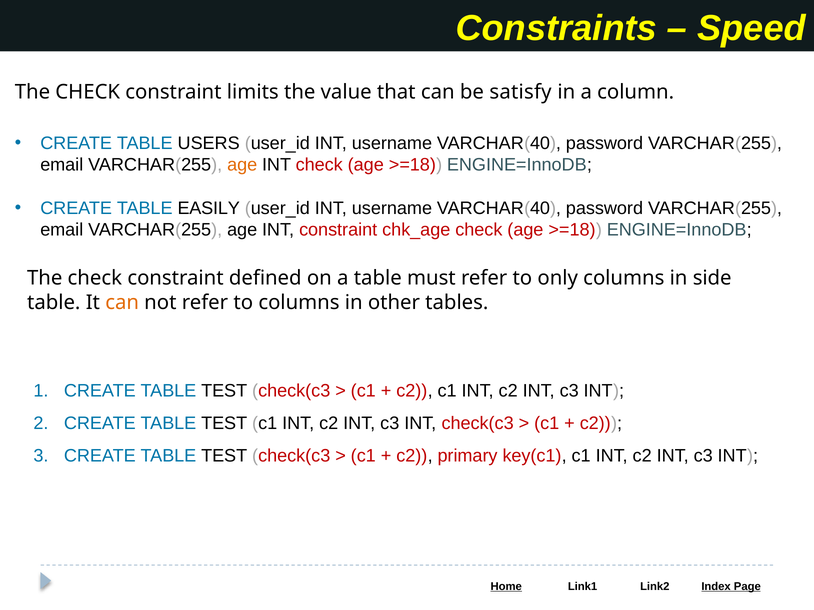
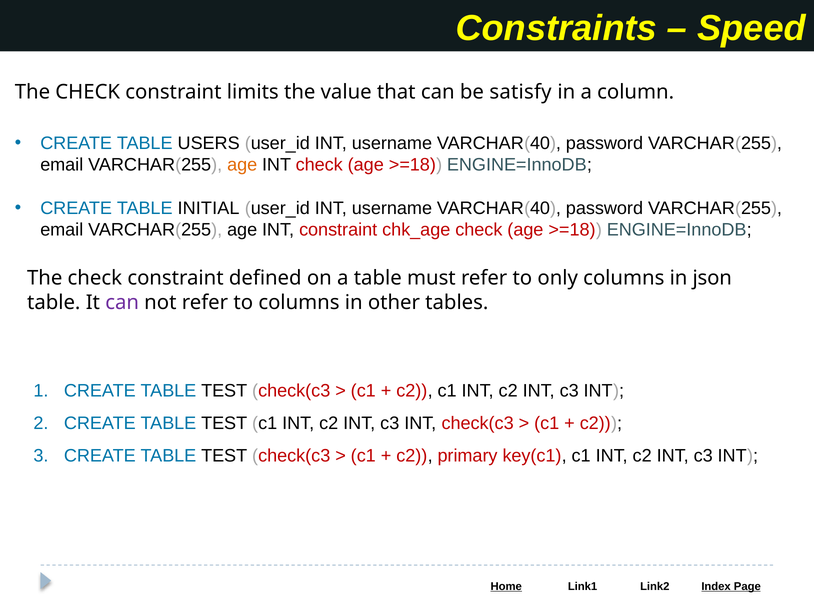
EASILY: EASILY -> INITIAL (209, 208)
side: side -> json (712, 278)
can colour: orange -> purple (122, 303)
